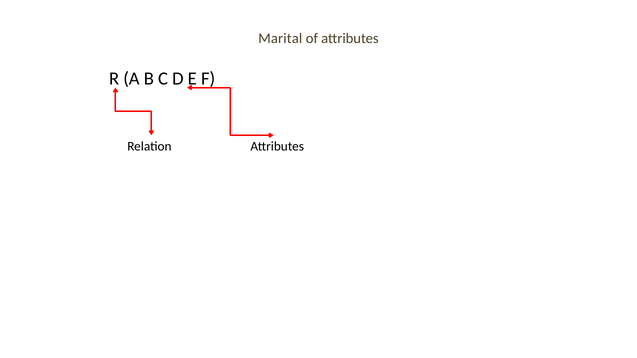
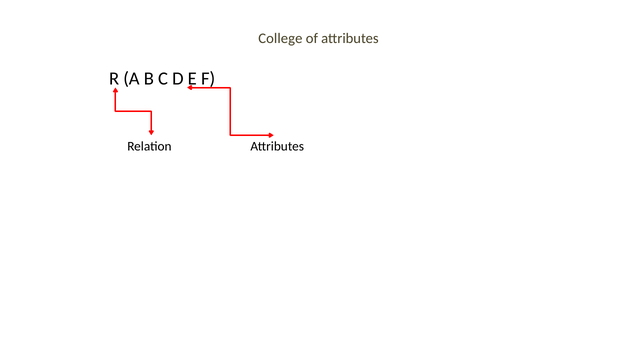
Marital: Marital -> College (280, 38)
